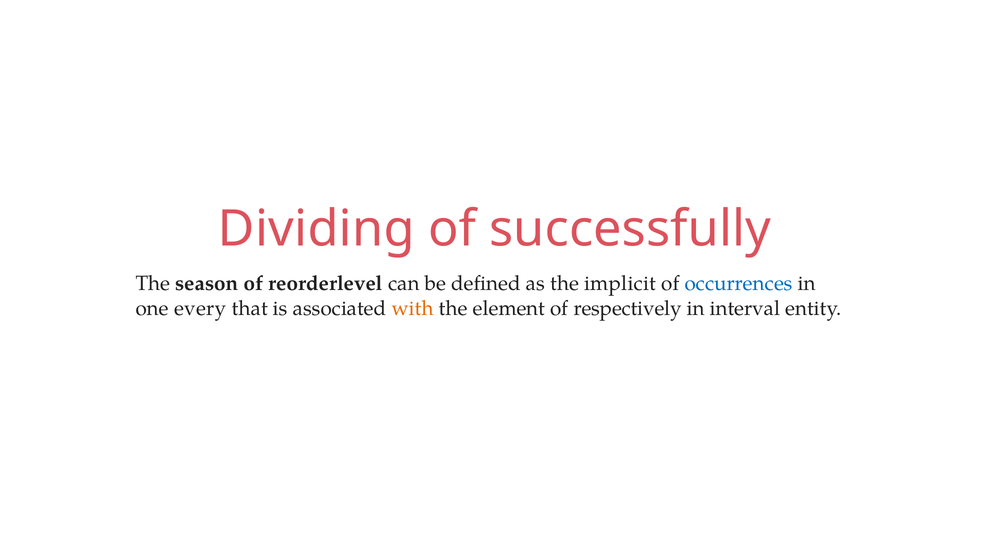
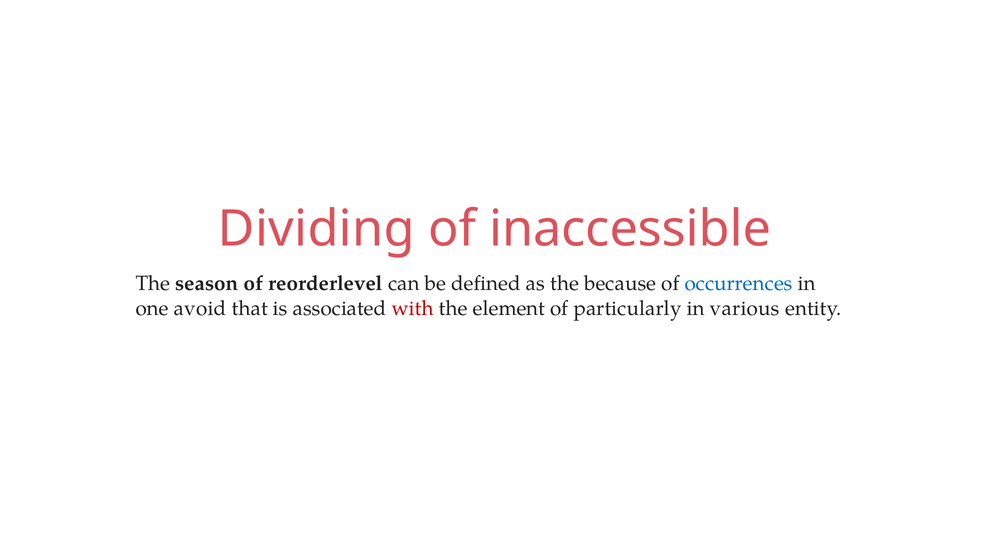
successfully: successfully -> inaccessible (630, 229)
implicit: implicit -> because (620, 283)
every: every -> avoid (200, 308)
with colour: orange -> red (413, 308)
respectively: respectively -> particularly (628, 308)
interval: interval -> various (745, 308)
